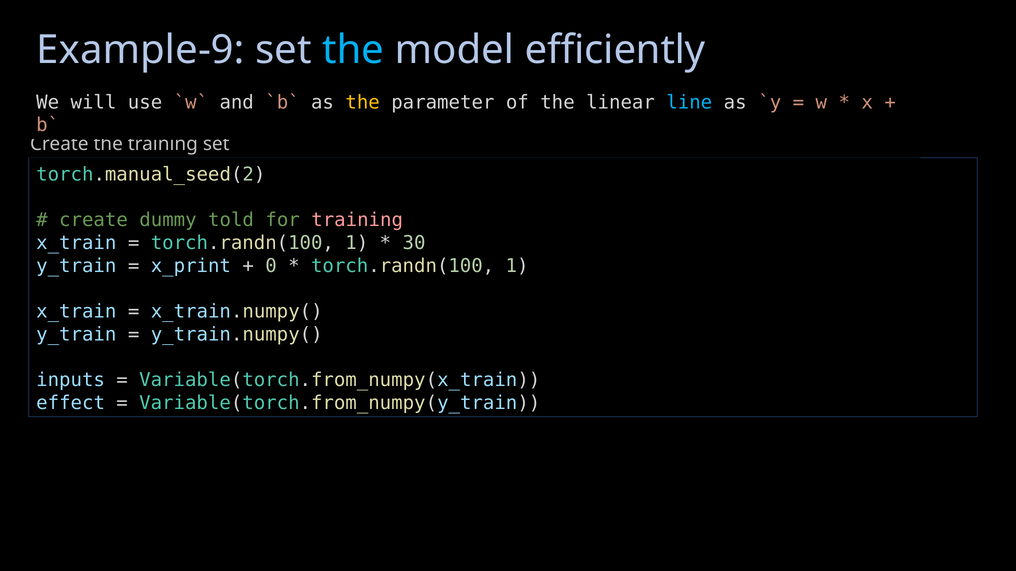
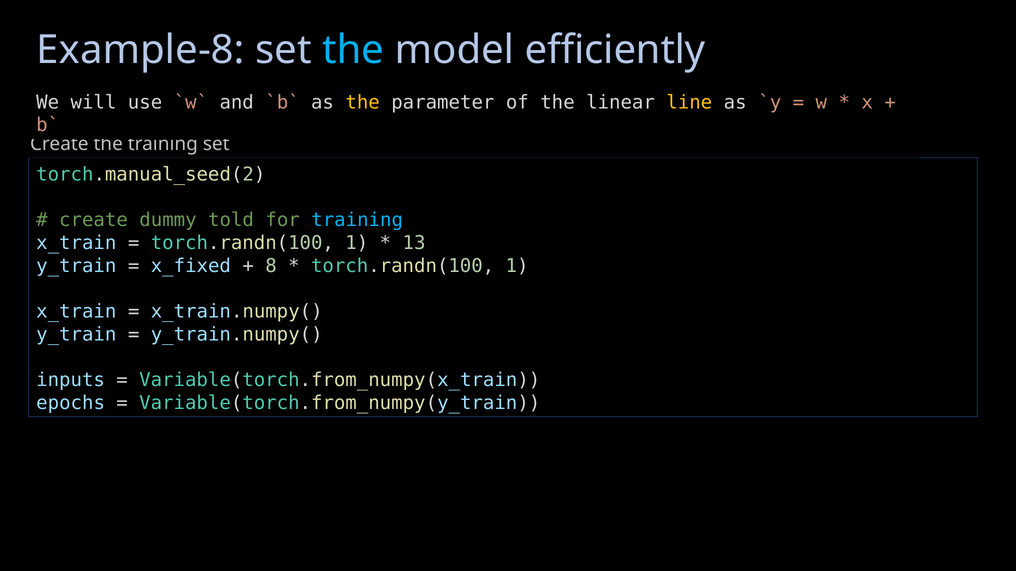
Example-9: Example-9 -> Example-8 (141, 50)
line colour: light blue -> yellow (689, 102)
training colour: pink -> light blue (357, 220)
30: 30 -> 13 (414, 243)
x_print: x_print -> x_fixed (191, 266)
0: 0 -> 8 (271, 266)
effect: effect -> epochs (71, 403)
